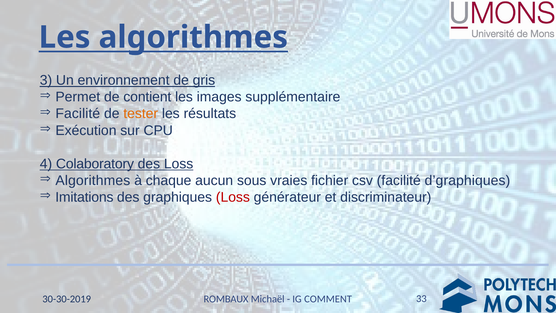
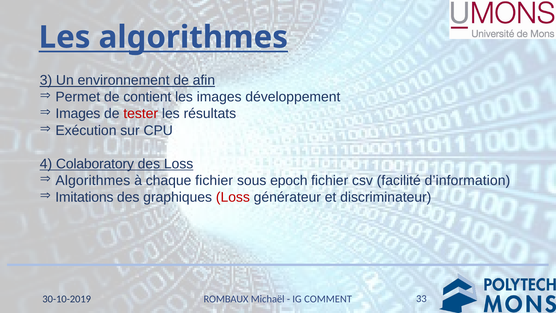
gris: gris -> afin (204, 80)
supplémentaire: supplémentaire -> développement (293, 97)
Facilité: Facilité -> Images (78, 114)
tester colour: orange -> red (141, 114)
chaque aucun: aucun -> fichier (214, 180)
vraies: vraies -> epoch (289, 180)
d’graphiques: d’graphiques -> d’information (467, 180)
30-30-2019: 30-30-2019 -> 30-10-2019 (67, 299)
